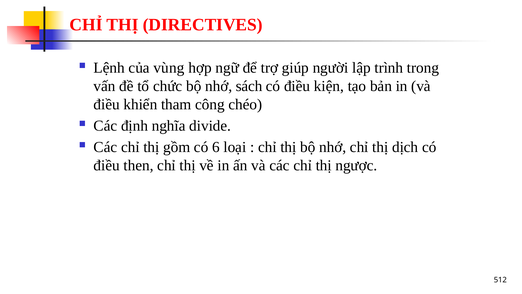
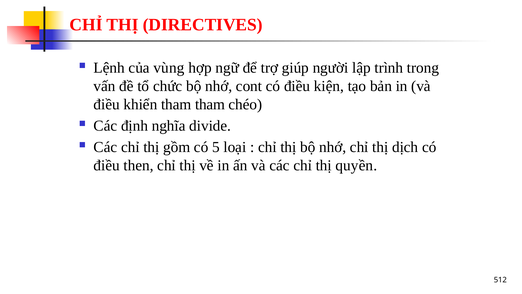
sách: sách -> cont (249, 86)
tham công: công -> tham (210, 104)
6: 6 -> 5 (216, 147)
ngược: ngược -> quyền (356, 165)
